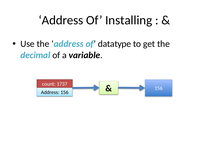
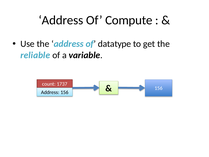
Installing: Installing -> Compute (129, 20)
decimal: decimal -> reliable (35, 55)
